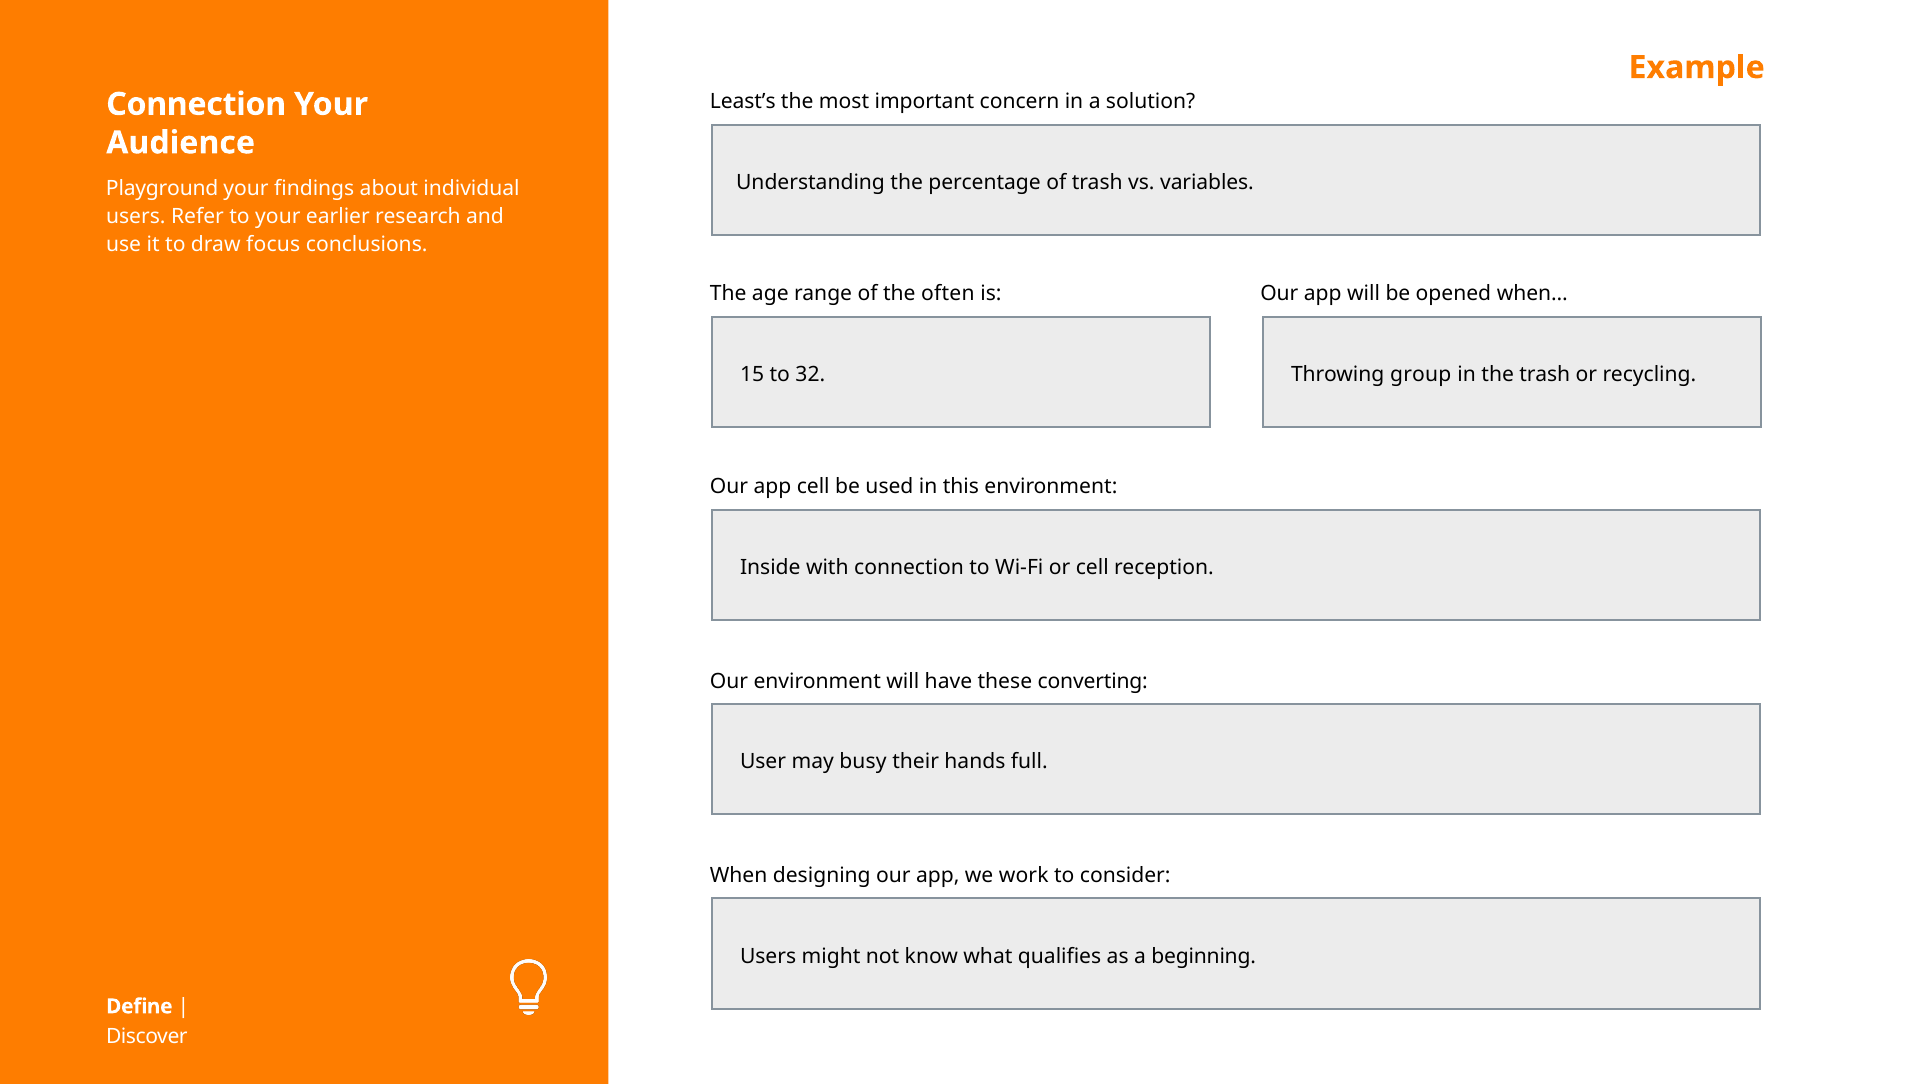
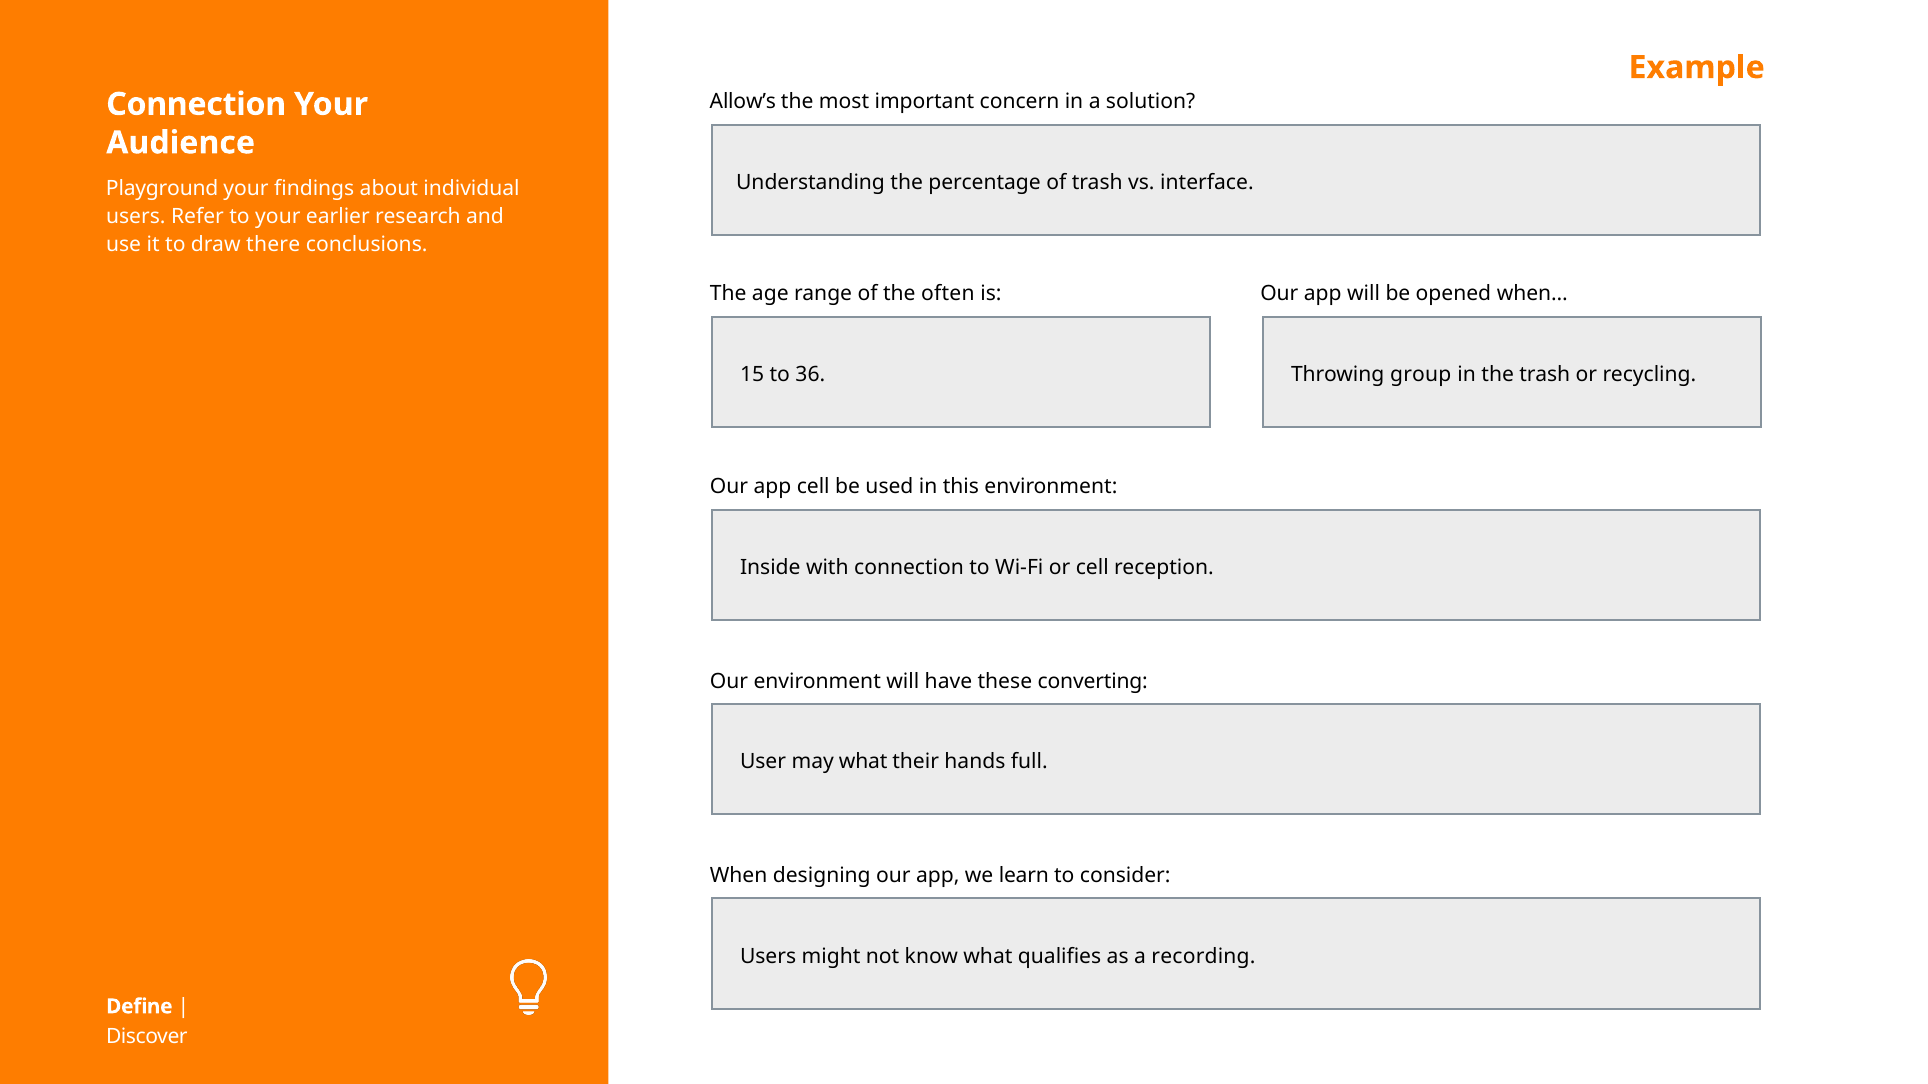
Least’s: Least’s -> Allow’s (743, 102)
variables: variables -> interface (1207, 183)
focus: focus -> there (273, 244)
32: 32 -> 36 (810, 375)
may busy: busy -> what (863, 762)
work: work -> learn (1024, 876)
beginning: beginning -> recording (1204, 957)
